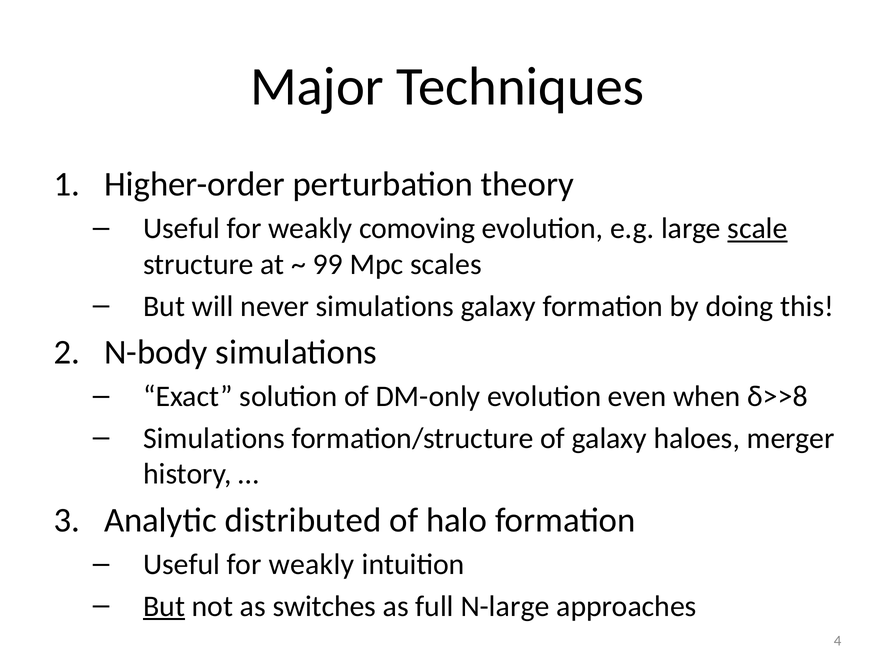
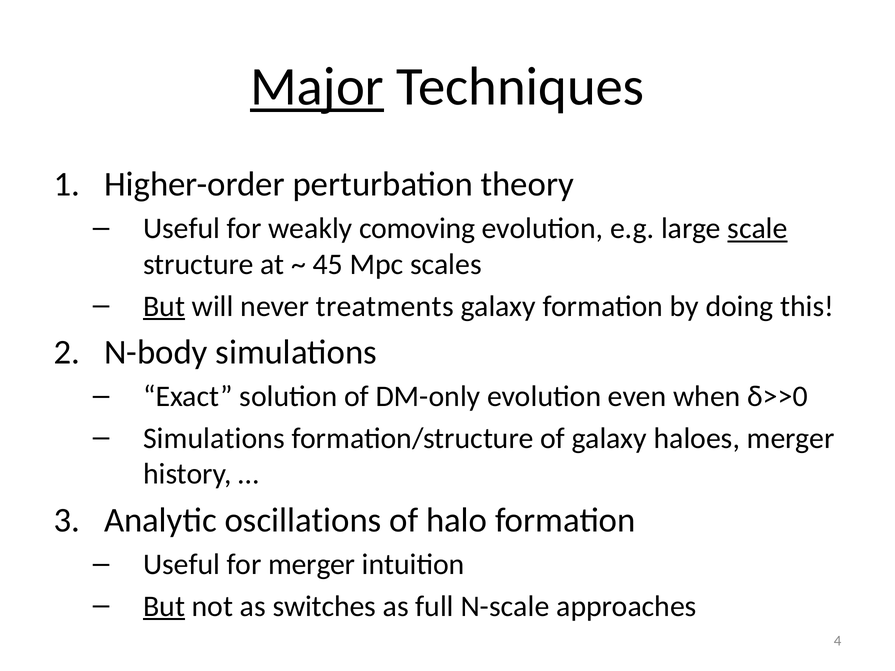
Major underline: none -> present (317, 87)
99: 99 -> 45 (328, 265)
But underline: none -> present (164, 306)
never simulations: simulations -> treatments (385, 306)
δ>>8: δ>>8 -> δ>>0 (778, 397)
distributed: distributed -> oscillations (303, 520)
weakly: weakly -> merger (312, 565)
N-large: N-large -> N-scale (505, 606)
